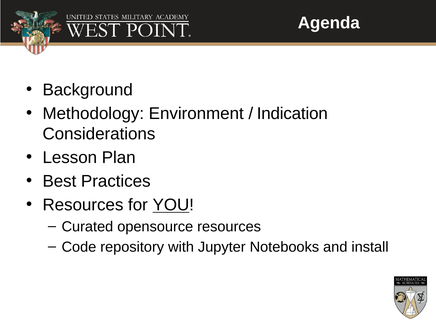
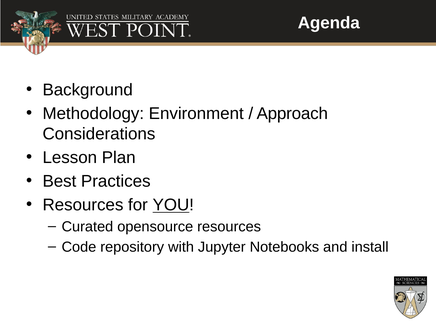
Indication: Indication -> Approach (292, 114)
